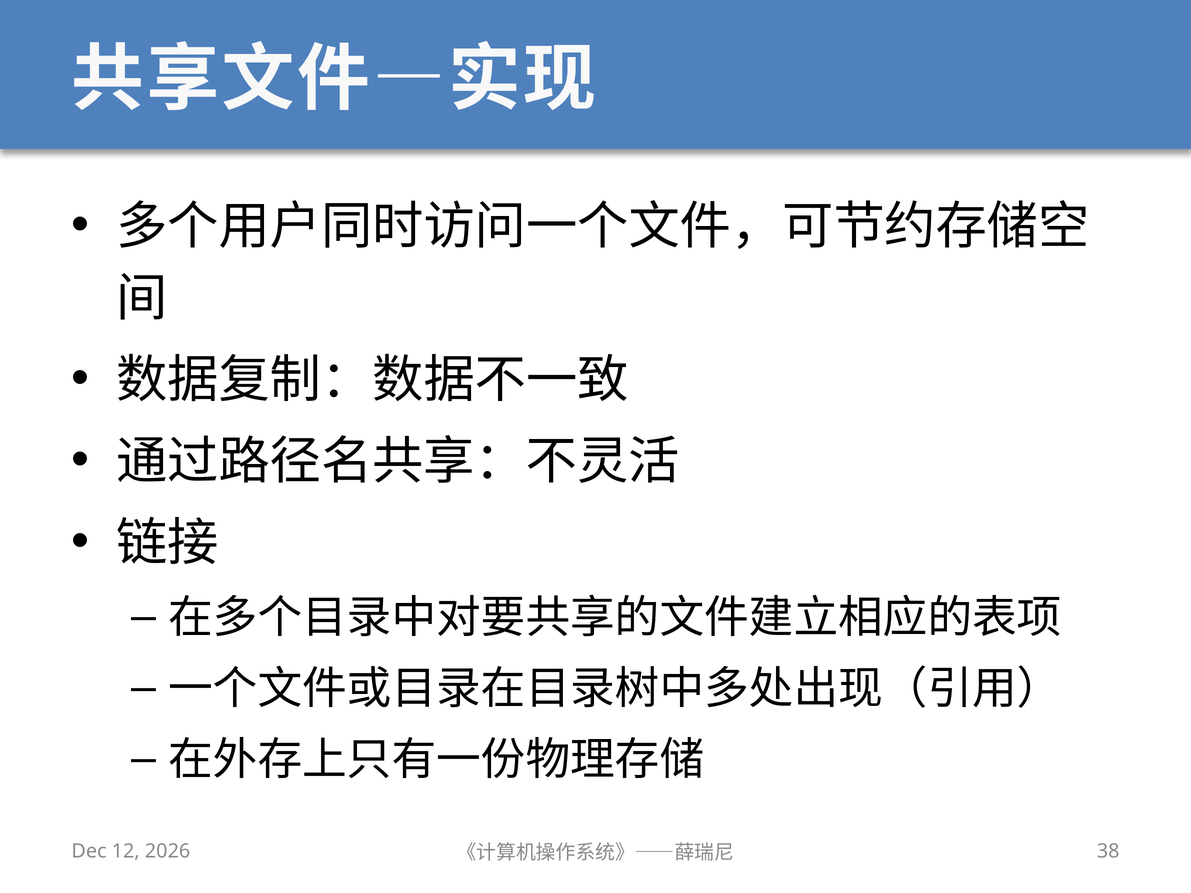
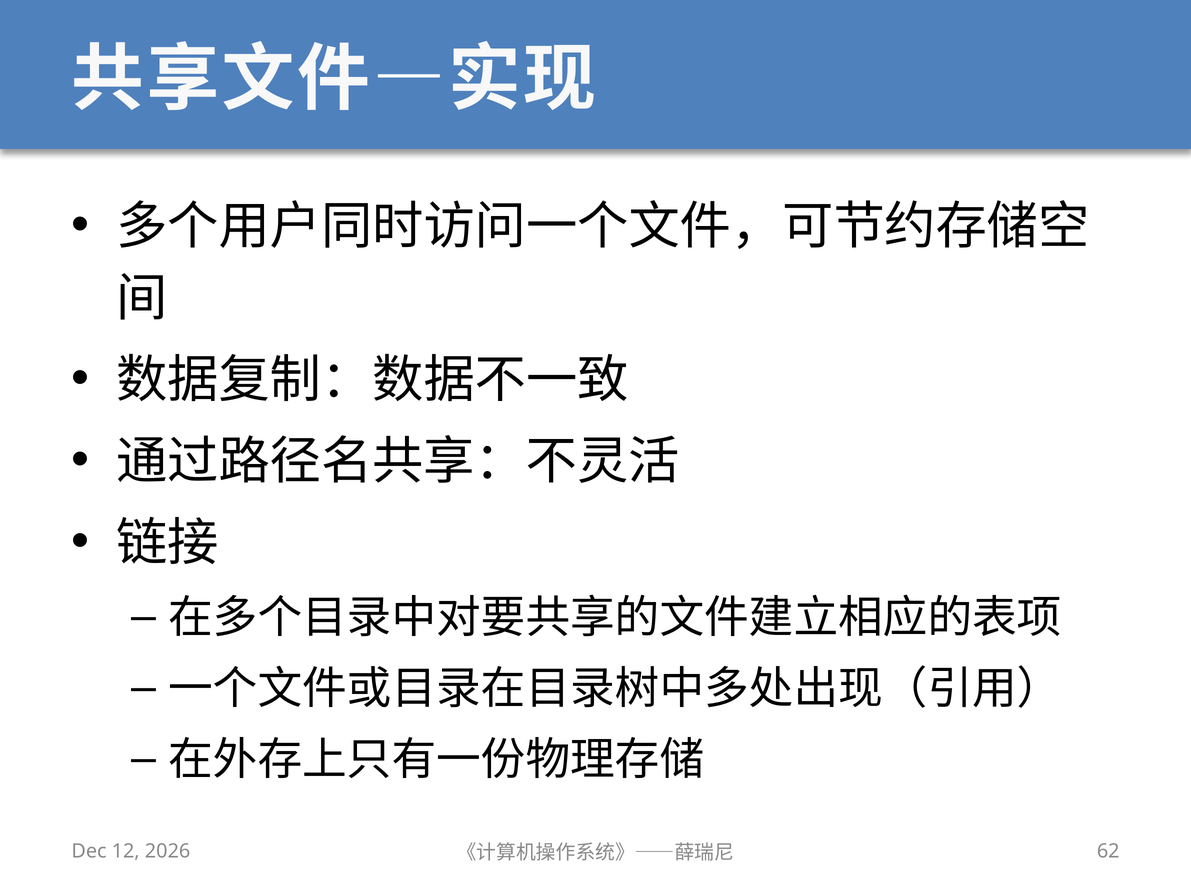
38: 38 -> 62 (1108, 851)
